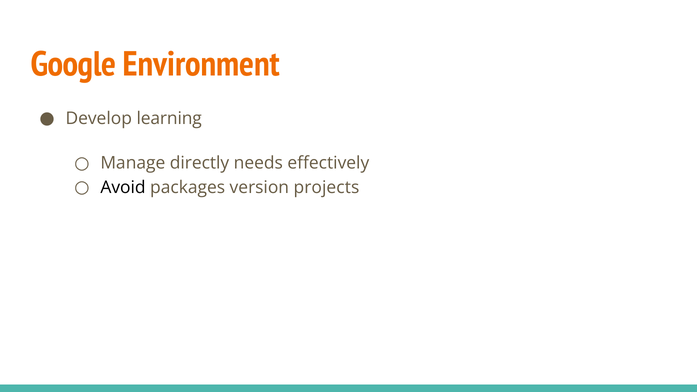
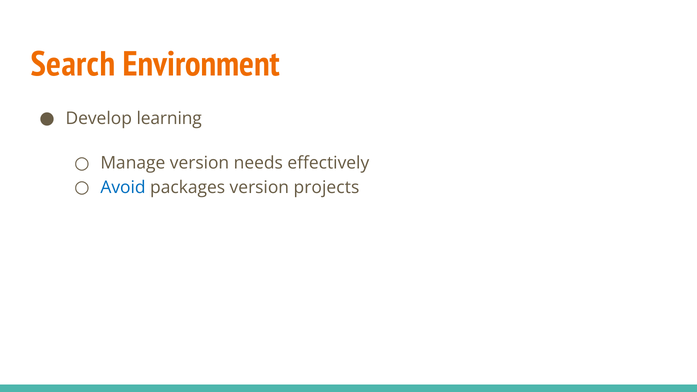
Google: Google -> Search (73, 64)
Manage directly: directly -> version (200, 163)
Avoid colour: black -> blue (123, 187)
